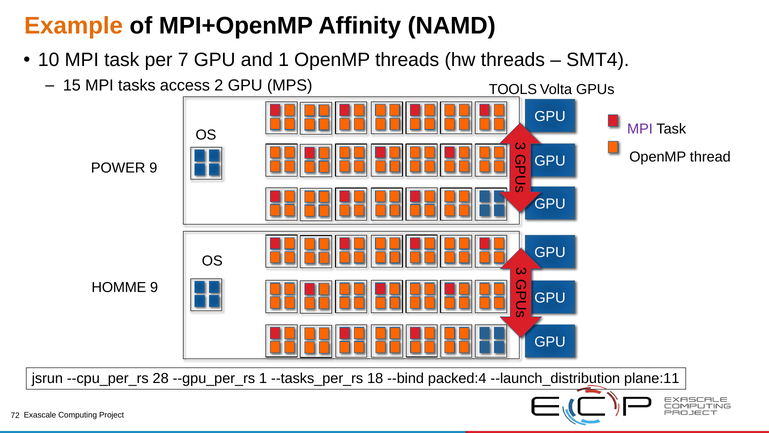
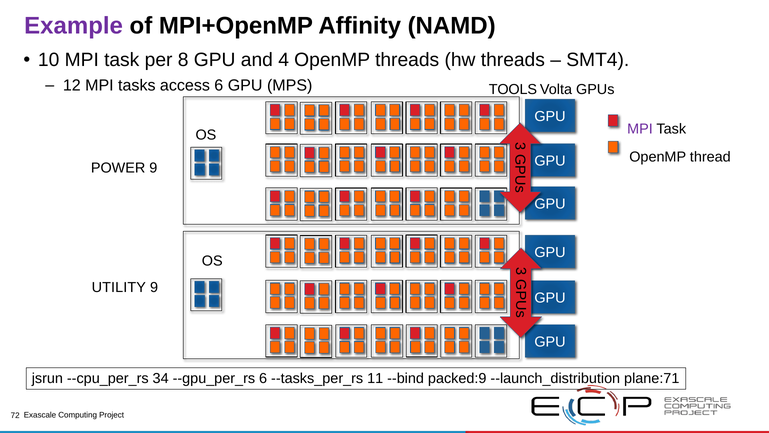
Example colour: orange -> purple (74, 26)
7: 7 -> 8 (183, 60)
and 1: 1 -> 4 (284, 60)
15: 15 -> 12 (72, 85)
access 2: 2 -> 6 (219, 85)
HOMME: HOMME -> UTILITY (119, 287)
28: 28 -> 34 (161, 378)
--gpu_per_rs 1: 1 -> 6 (263, 378)
18: 18 -> 11 (375, 378)
packed:4: packed:4 -> packed:9 (457, 378)
plane:11: plane:11 -> plane:71 (652, 378)
